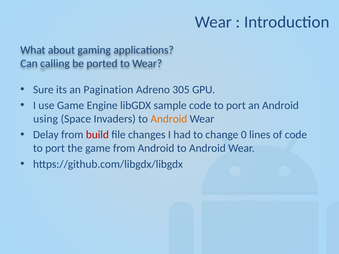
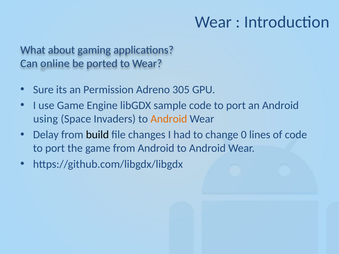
calling: calling -> online (55, 64)
Pagination: Pagination -> Permission (108, 90)
build colour: red -> black (97, 135)
